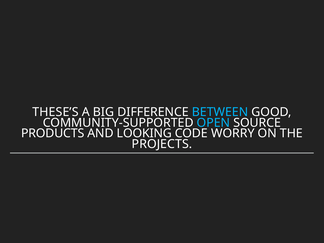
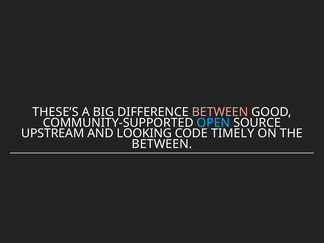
BETWEEN colour: light blue -> pink (220, 112)
PRODUCTS: PRODUCTS -> UPSTREAM (53, 133)
WORRY: WORRY -> TIMELY (233, 133)
PROJECTS: PROJECTS -> BETWEEN (162, 144)
